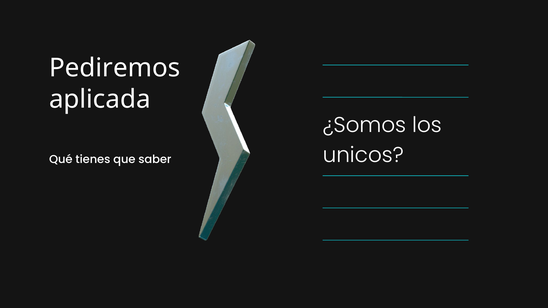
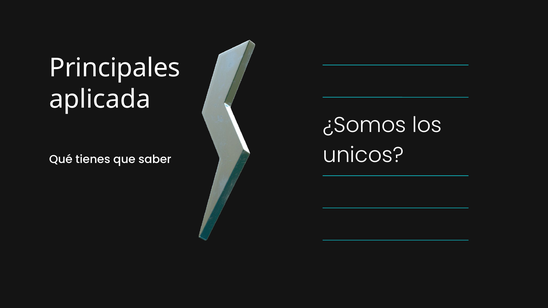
Pediremos: Pediremos -> Principales (115, 68)
